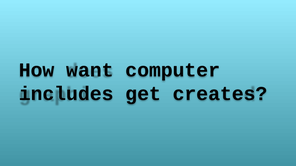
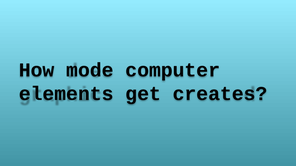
want: want -> mode (90, 70)
includes: includes -> elements (66, 94)
